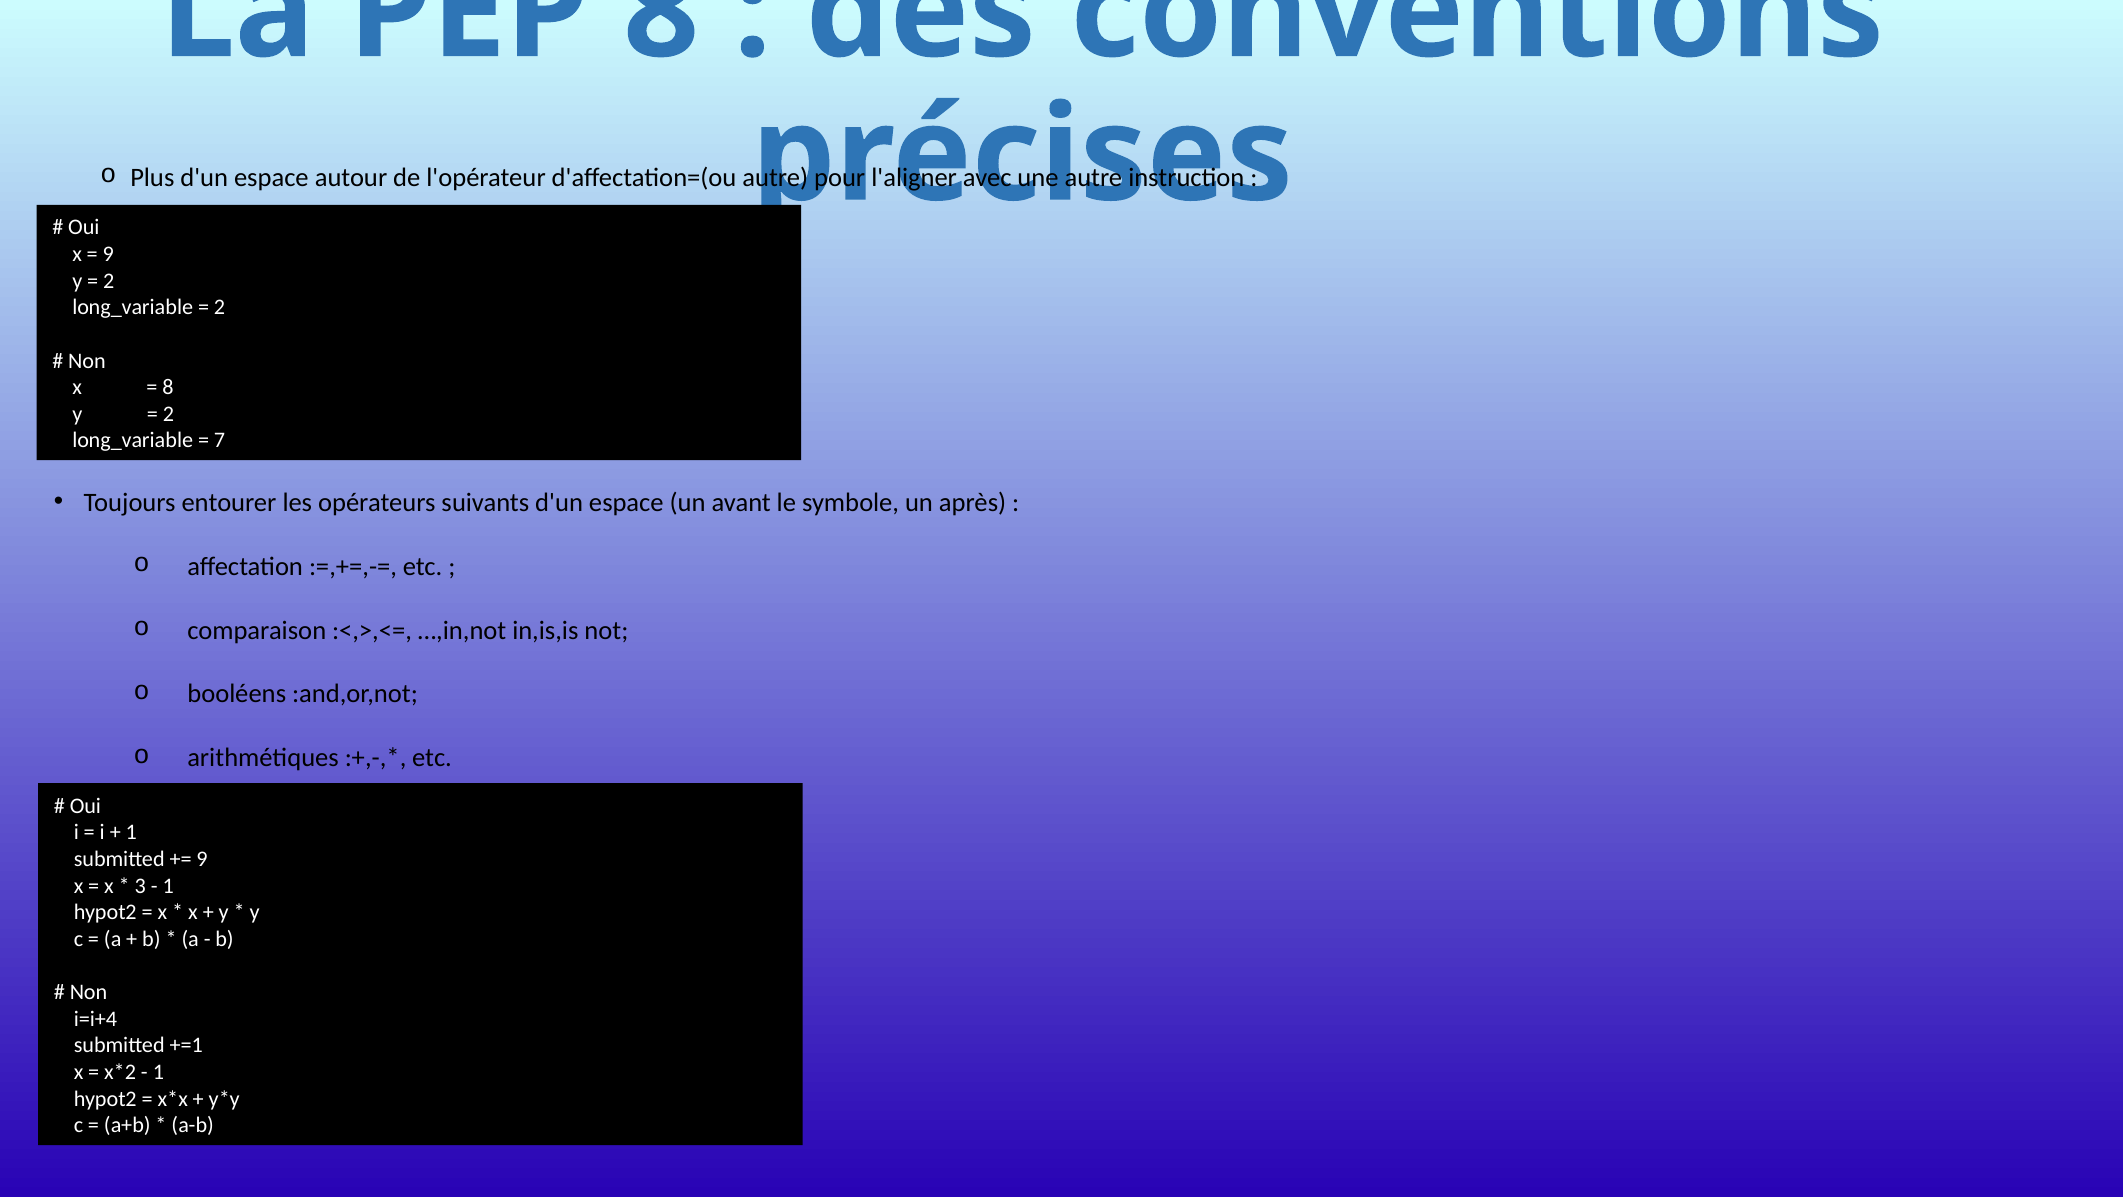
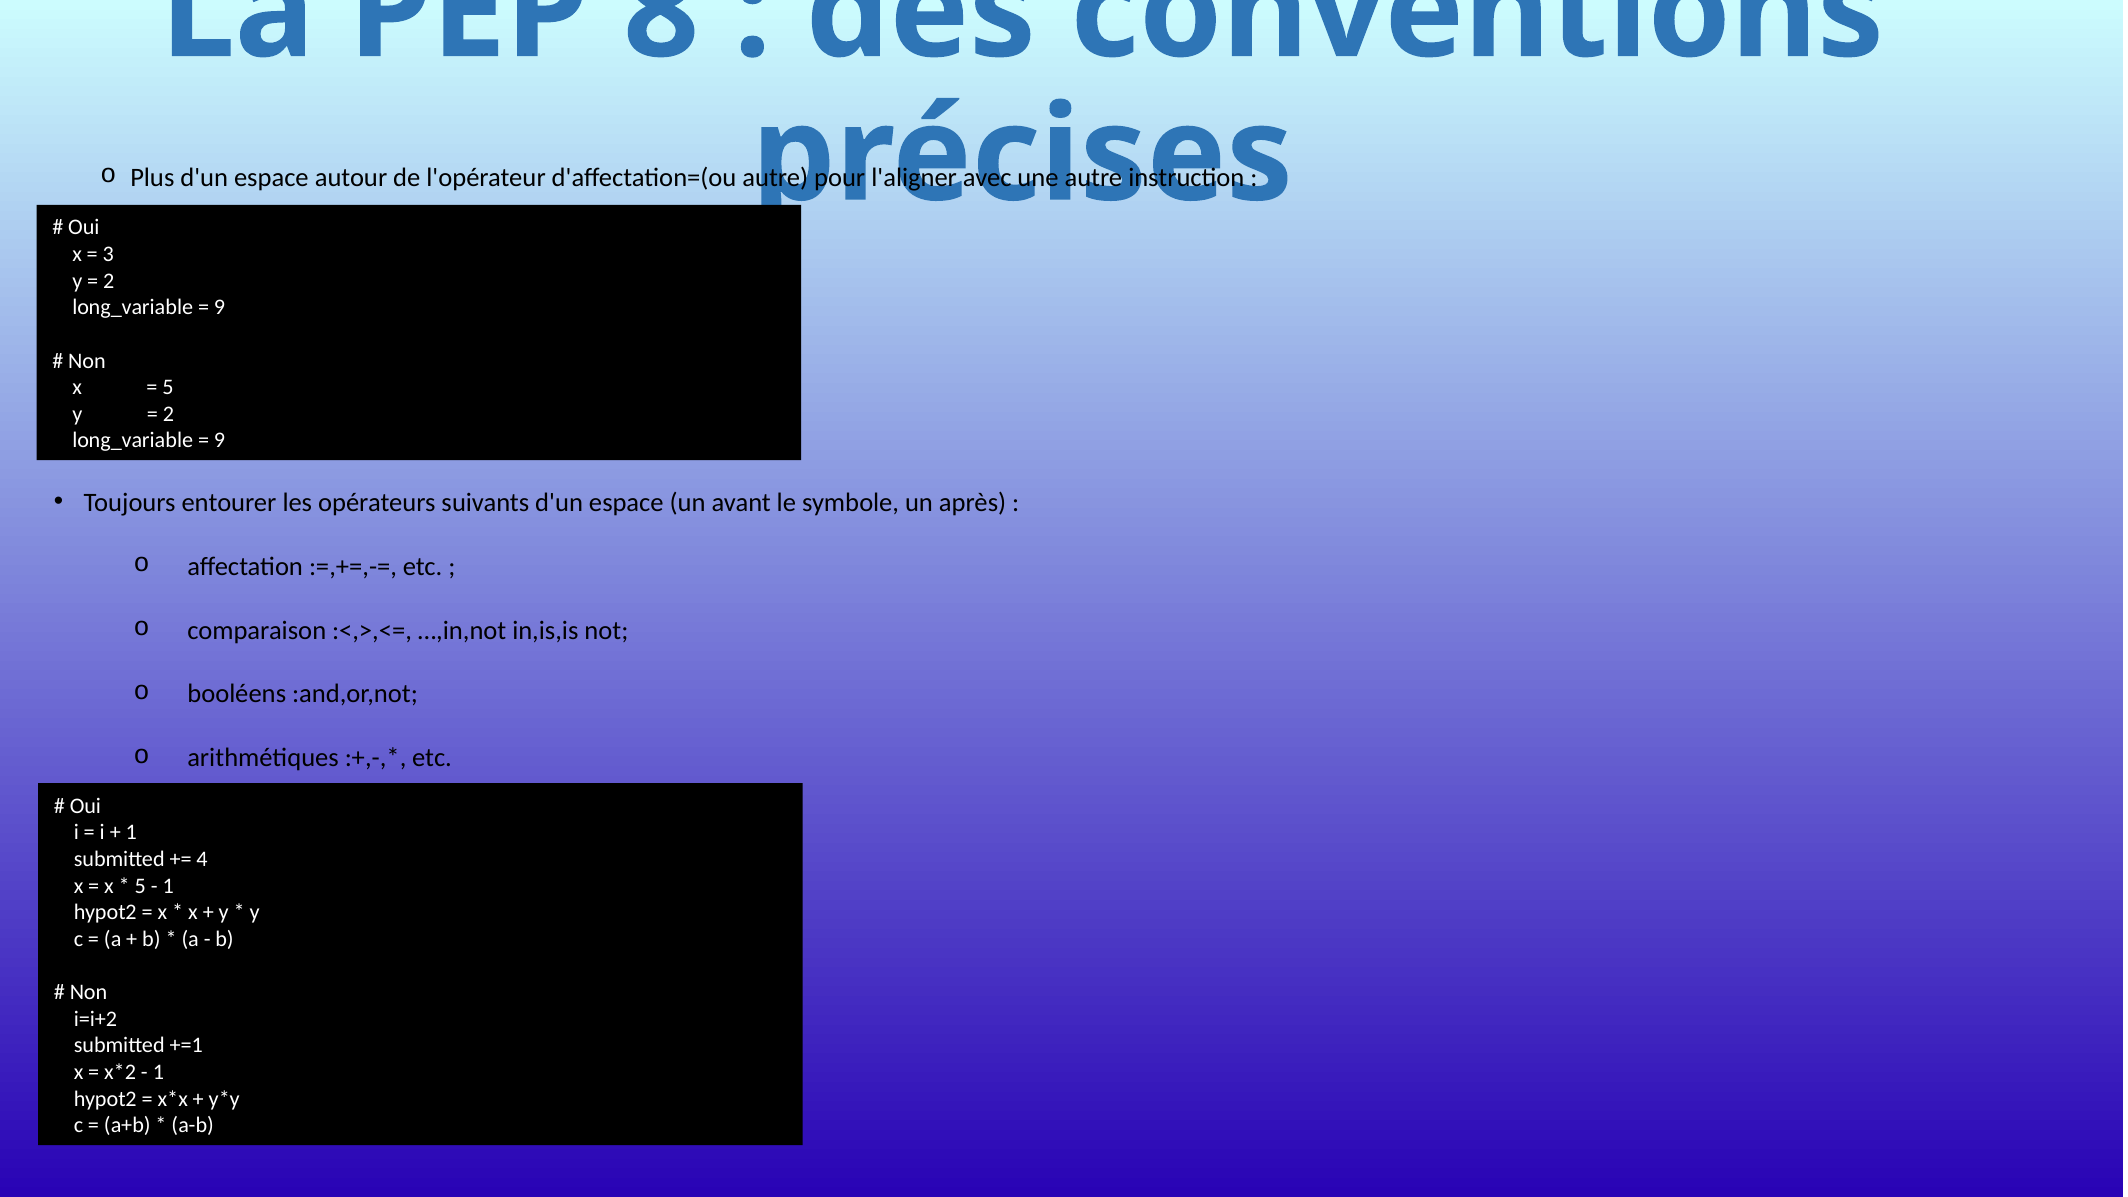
9: 9 -> 3 (108, 254)
2: 2 -> 9 (220, 307)
8: 8 -> 5 (168, 387)
7: 7 -> 9 (220, 441)
9: 9 -> 4 (202, 859)
3: 3 -> 5 (140, 886)
i=i+4: i=i+4 -> i=i+2 (95, 1019)
